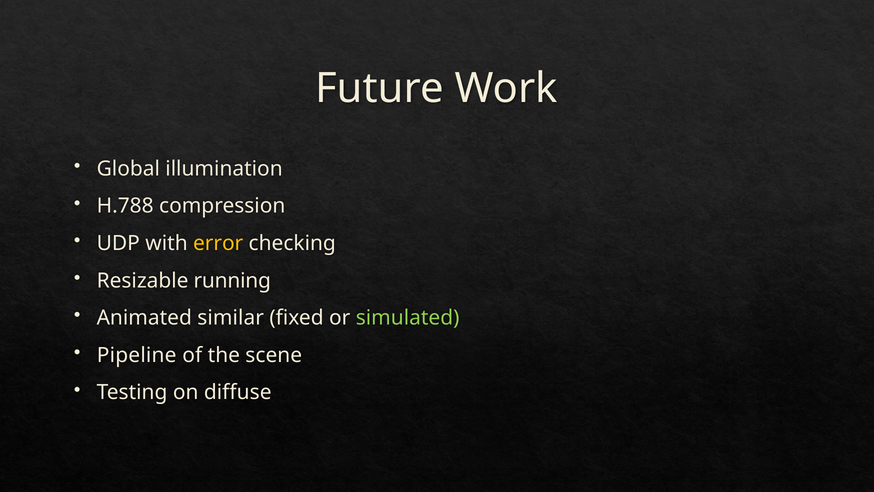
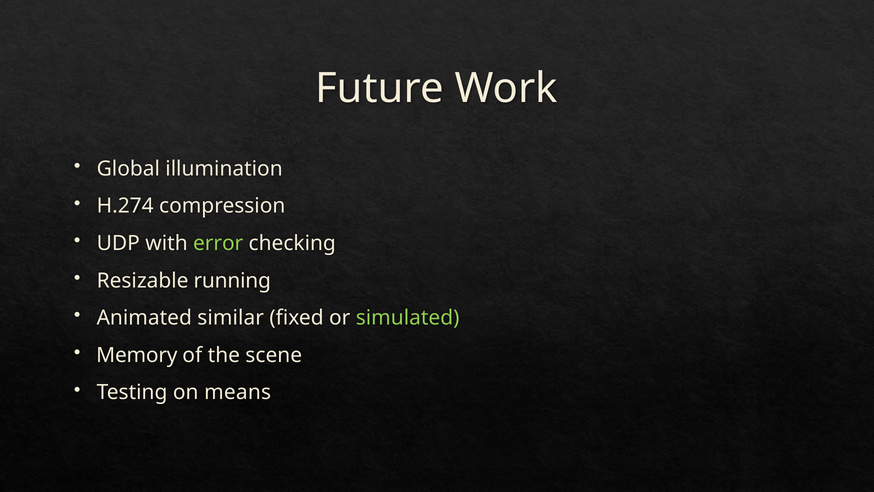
H.788: H.788 -> H.274 (125, 206)
error colour: yellow -> light green (218, 243)
Pipeline: Pipeline -> Memory (137, 355)
diffuse: diffuse -> means (238, 392)
